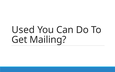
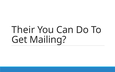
Used: Used -> Their (23, 30)
